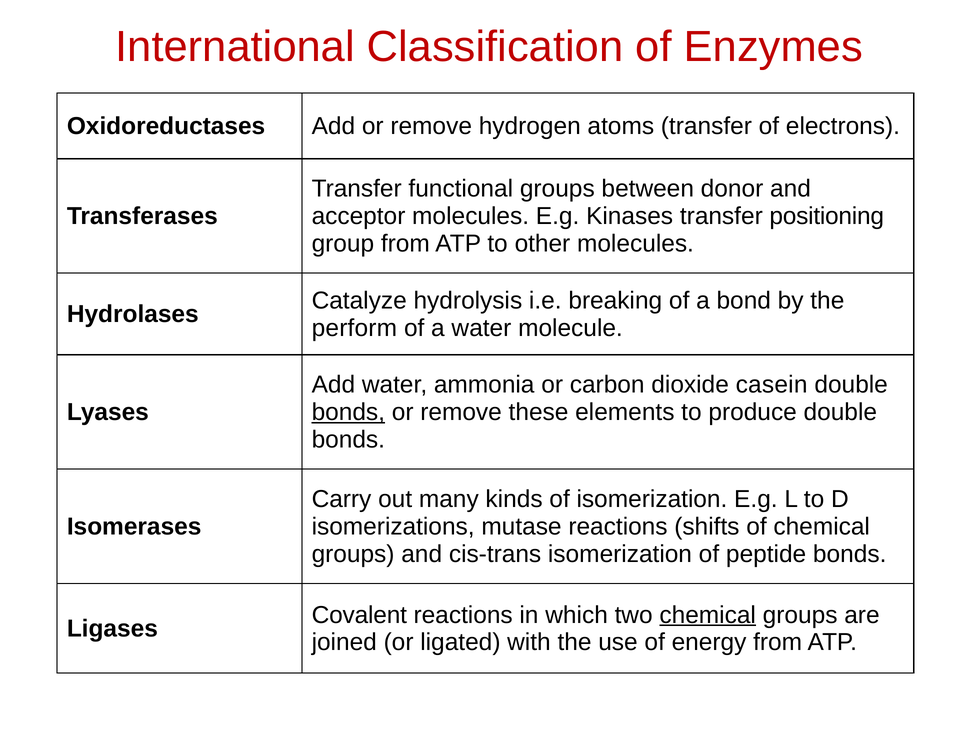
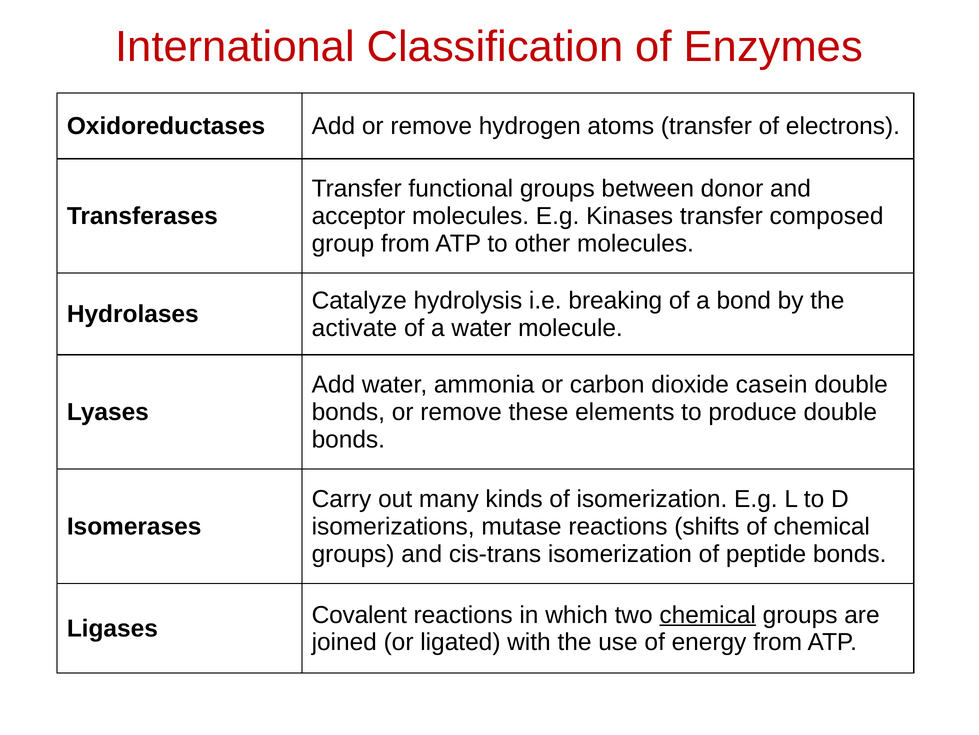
positioning: positioning -> composed (827, 216)
perform: perform -> activate (354, 328)
bonds underline: present -> none (348, 412)
